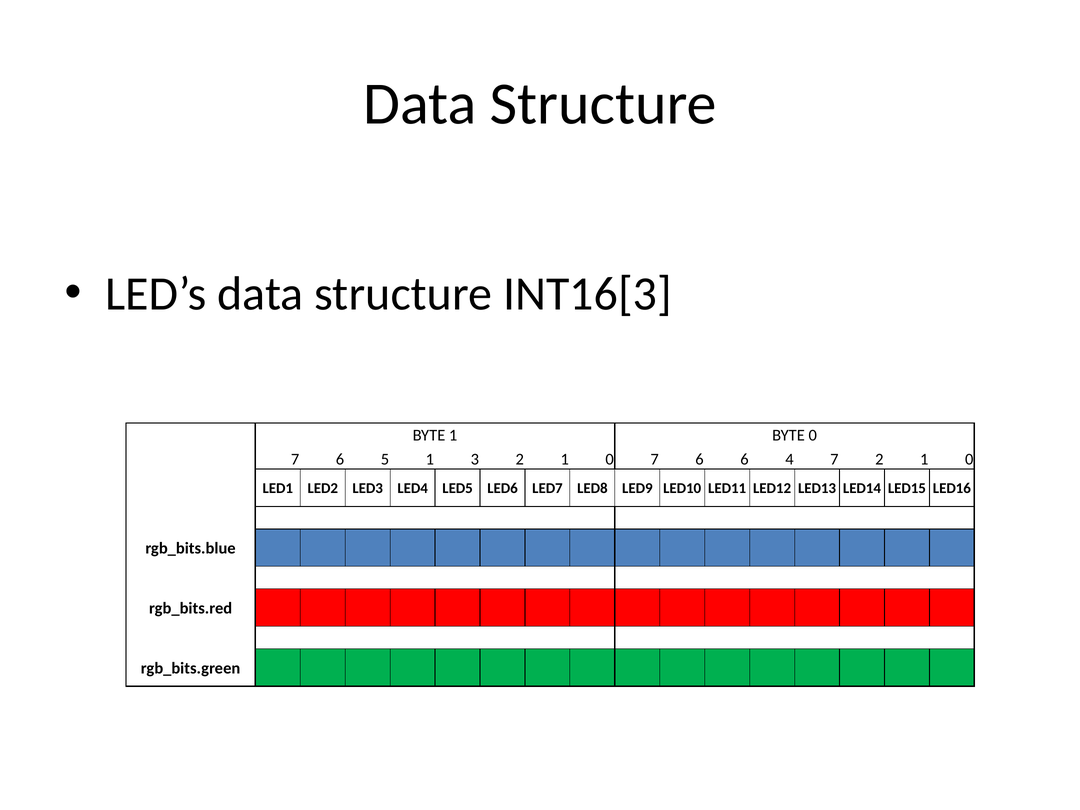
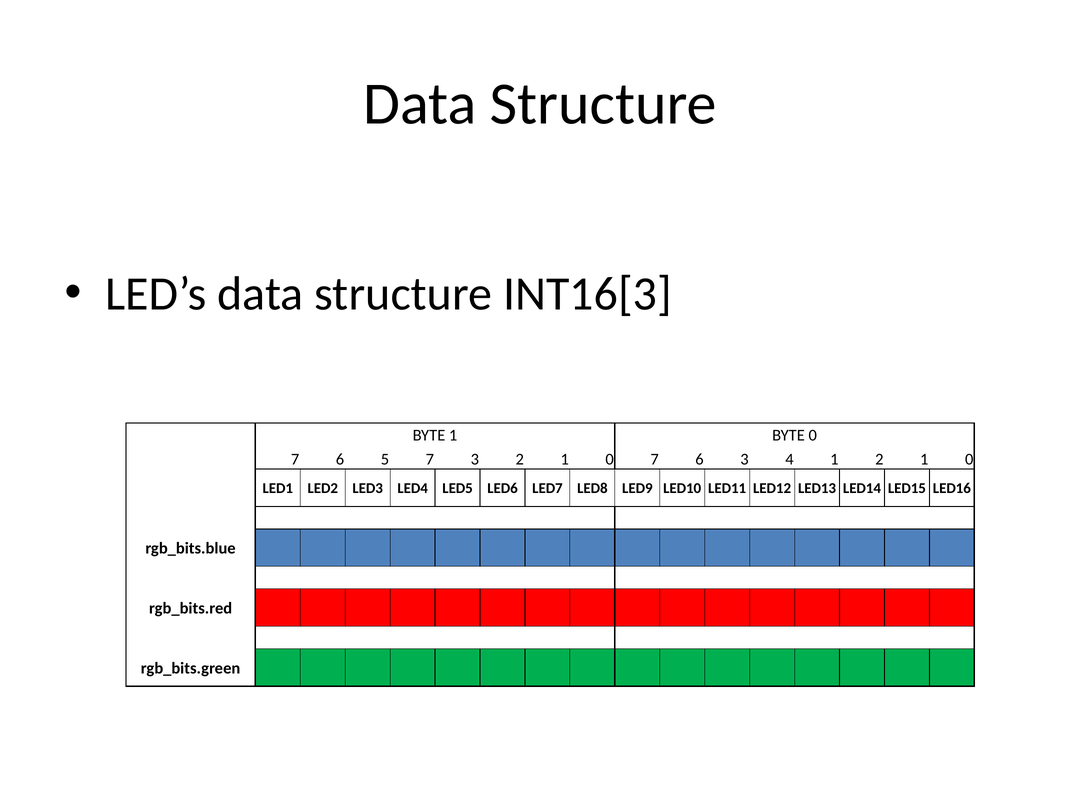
5 1: 1 -> 7 (430, 459)
6 6: 6 -> 3 (744, 459)
4 7: 7 -> 1 (834, 459)
